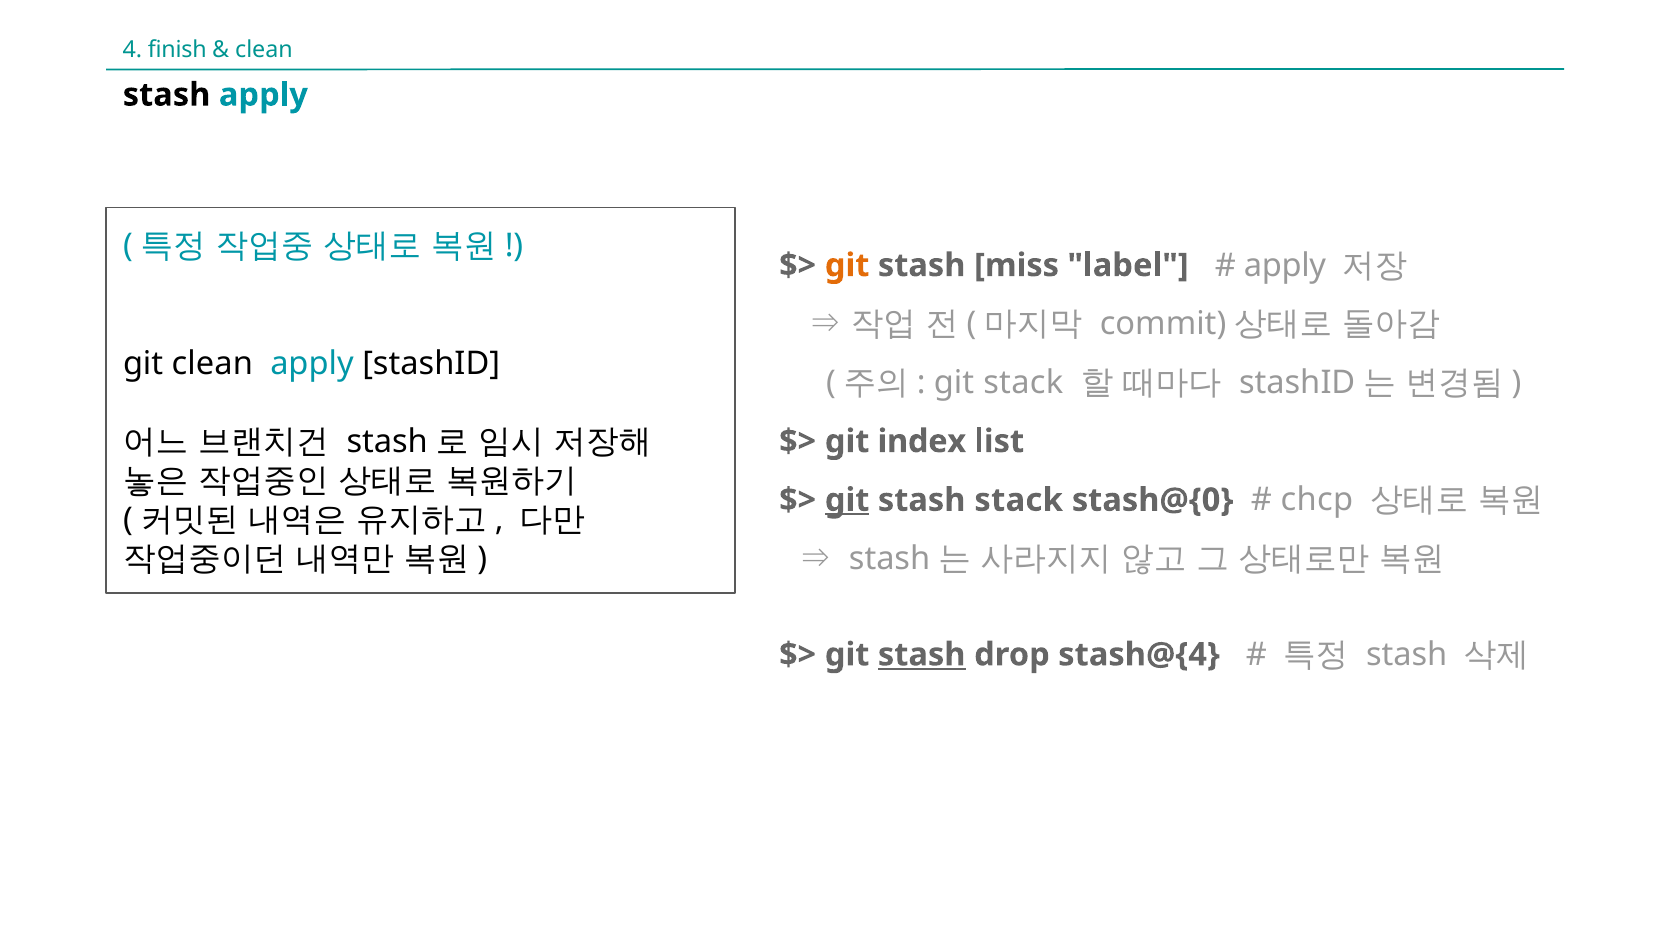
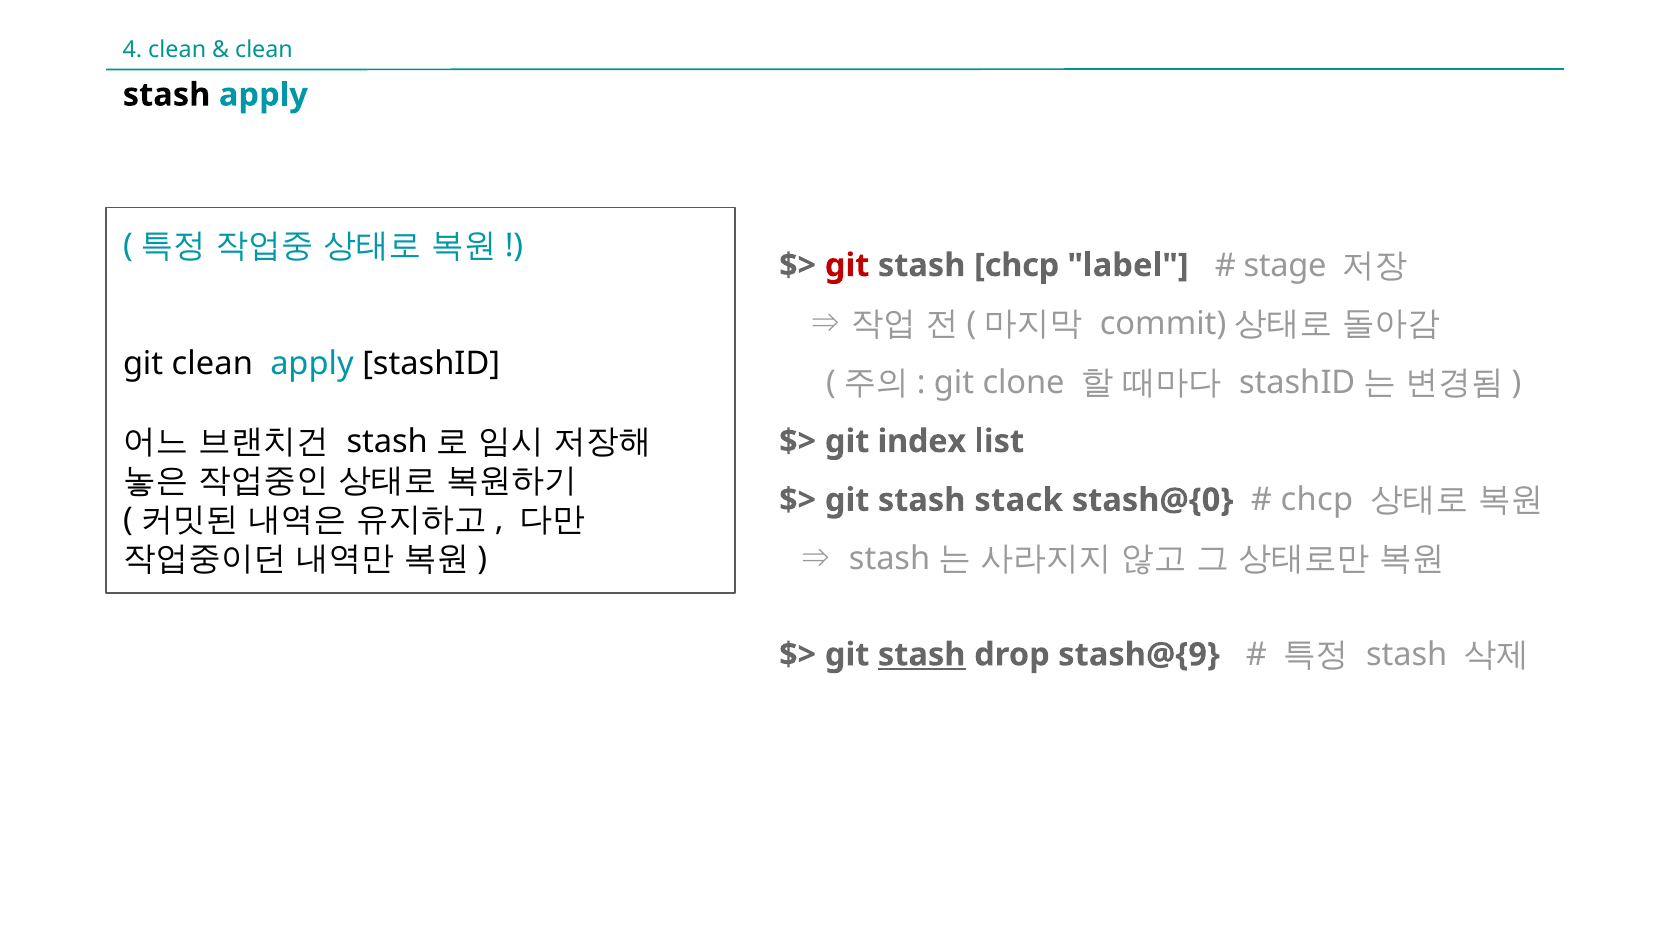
4 finish: finish -> clean (177, 50)
git colour: orange -> red (847, 265)
stash miss: miss -> chcp (1017, 265)
apply: apply -> stage (1285, 265)
git stack: stack -> clone (1024, 383)
git underline: present -> none (847, 500)
stash@{4: stash@{4 -> stash@{9 (1139, 655)
